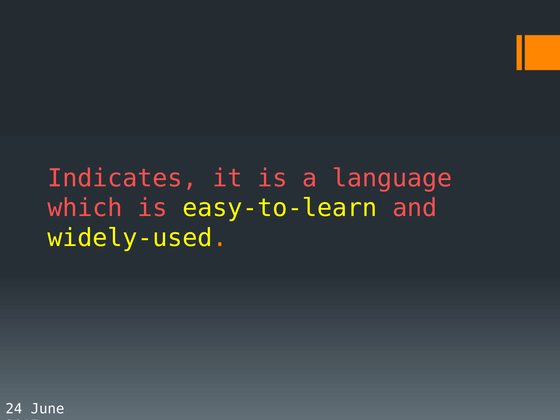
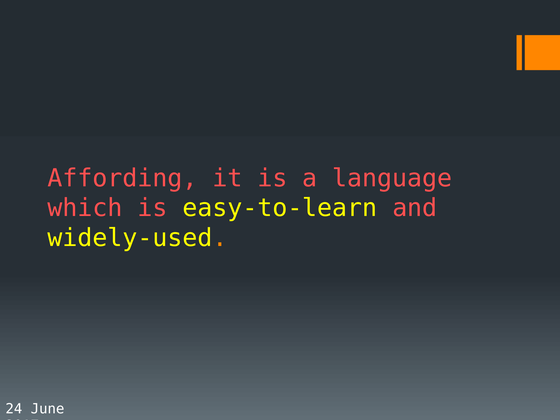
Indicates: Indicates -> Affording (123, 178)
